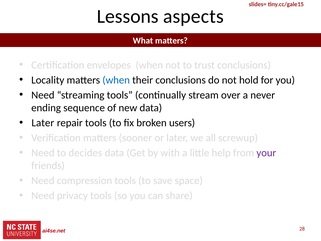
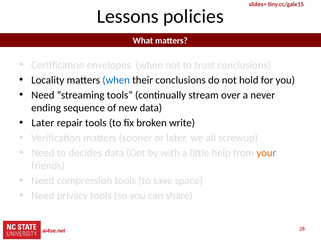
aspects: aspects -> policies (193, 16)
users: users -> write (182, 123)
your colour: purple -> orange (266, 153)
